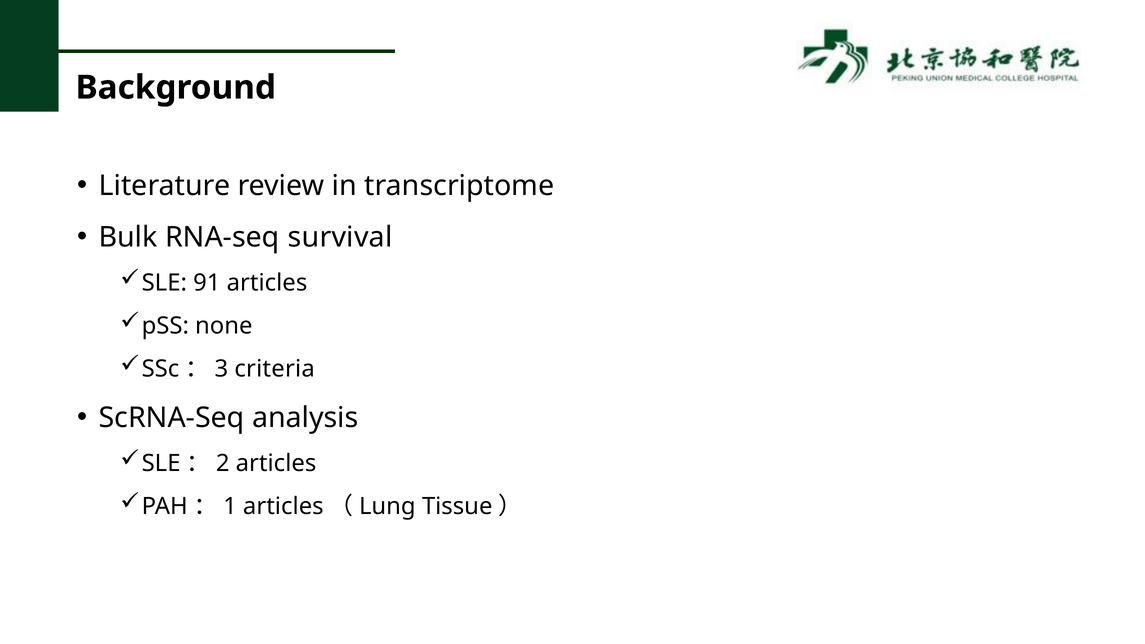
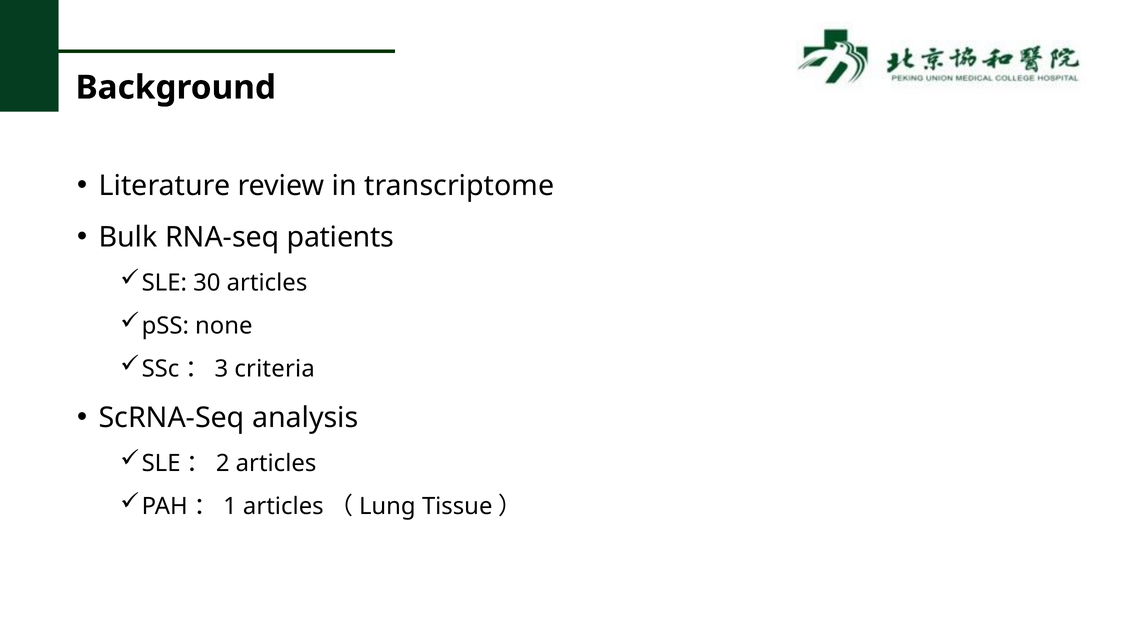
survival: survival -> patients (340, 237)
91: 91 -> 30 (207, 283)
